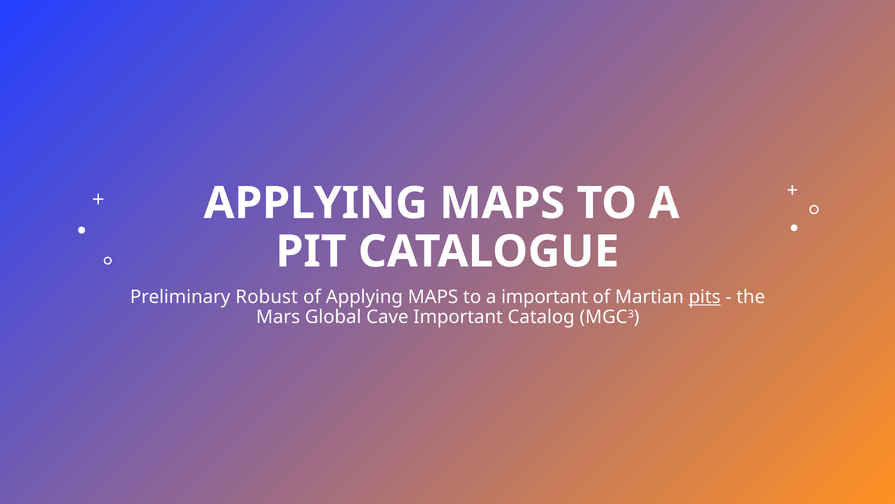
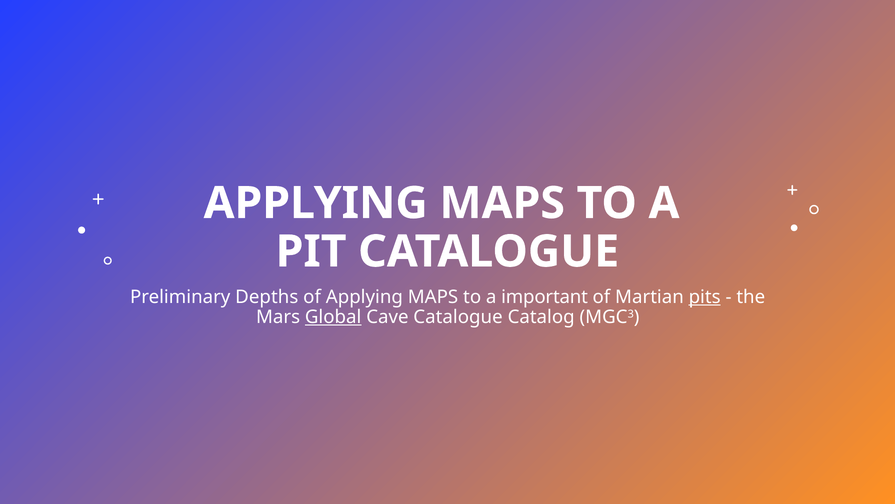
Robust: Robust -> Depths (267, 297)
Global underline: none -> present (333, 317)
Cave Important: Important -> Catalogue (458, 317)
